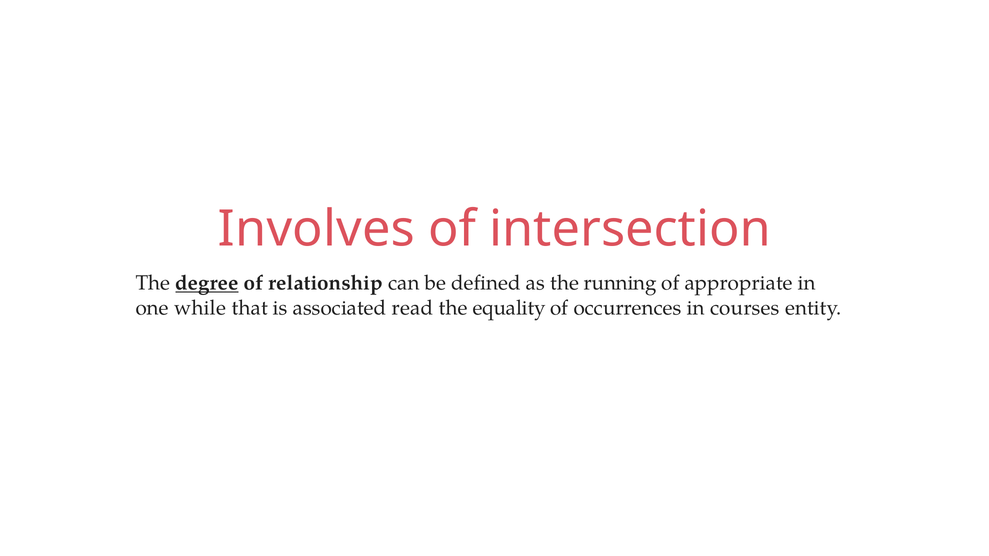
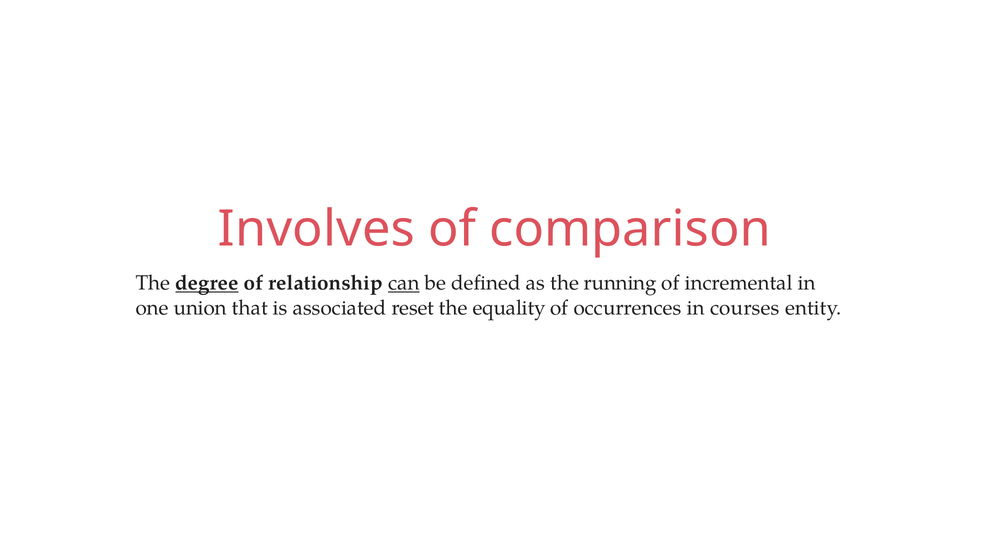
intersection: intersection -> comparison (630, 229)
can underline: none -> present (404, 283)
appropriate: appropriate -> incremental (739, 283)
while: while -> union (200, 308)
read: read -> reset (413, 308)
